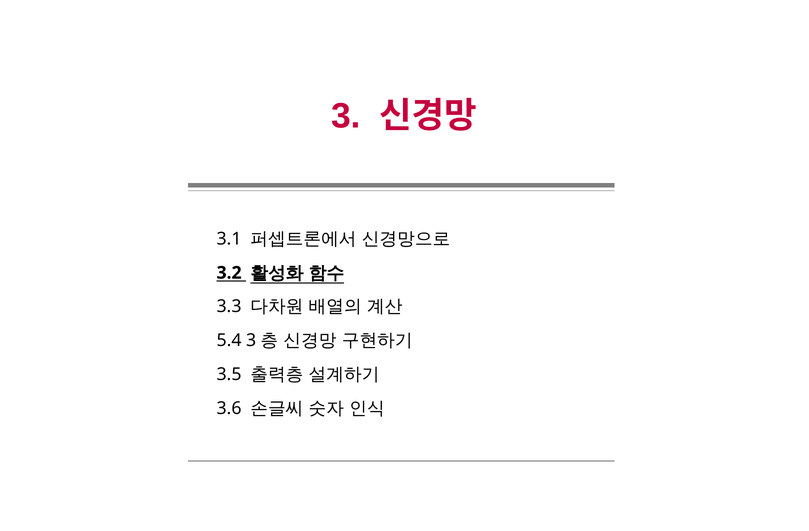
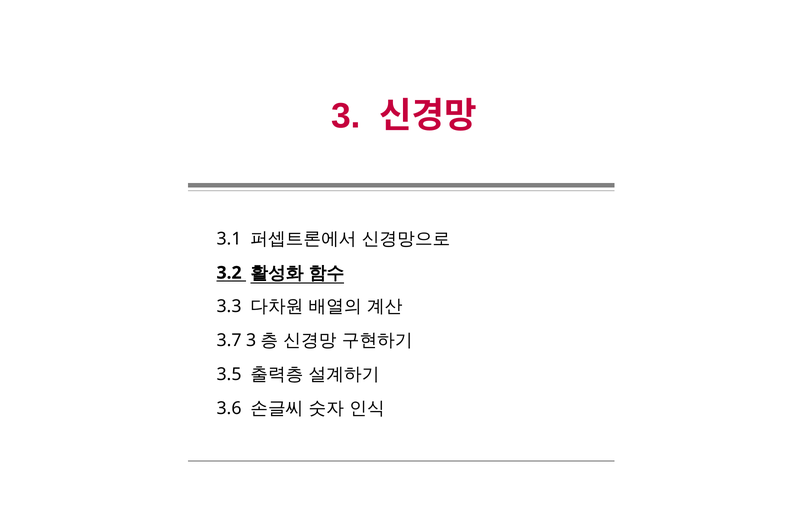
5.4: 5.4 -> 3.7 (229, 341)
